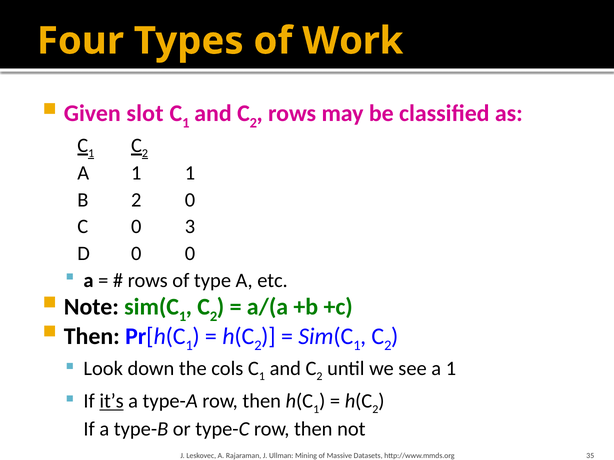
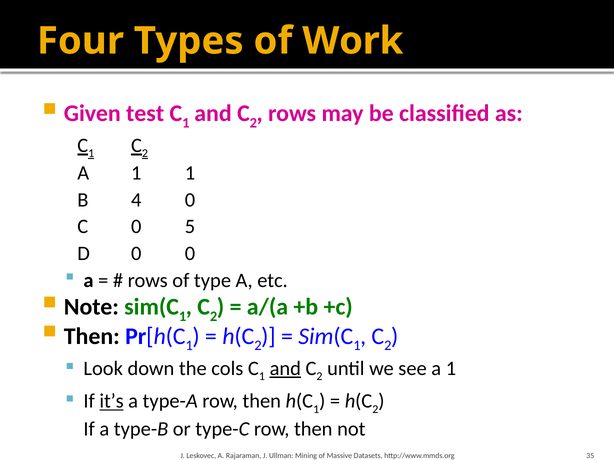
slot: slot -> test (145, 114)
B 2: 2 -> 4 (136, 200)
3: 3 -> 5 (190, 227)
and underline: none -> present (285, 369)
